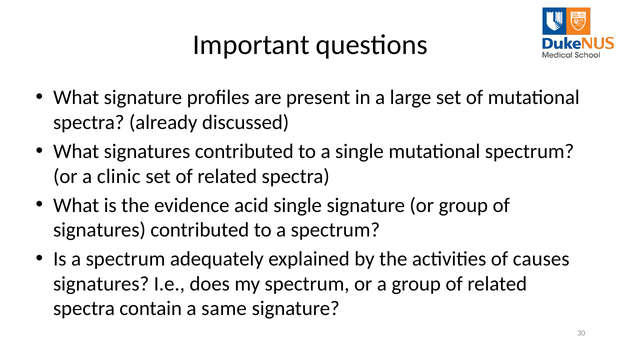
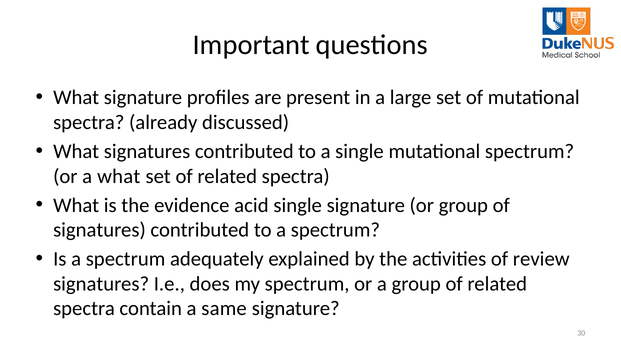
a clinic: clinic -> what (119, 176)
causes: causes -> review (541, 259)
